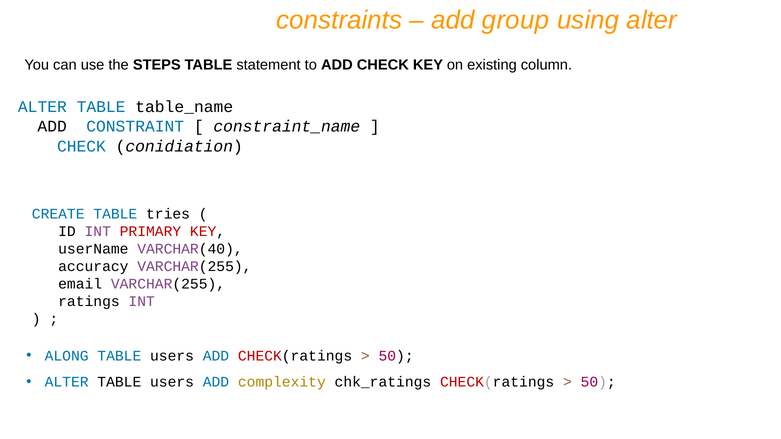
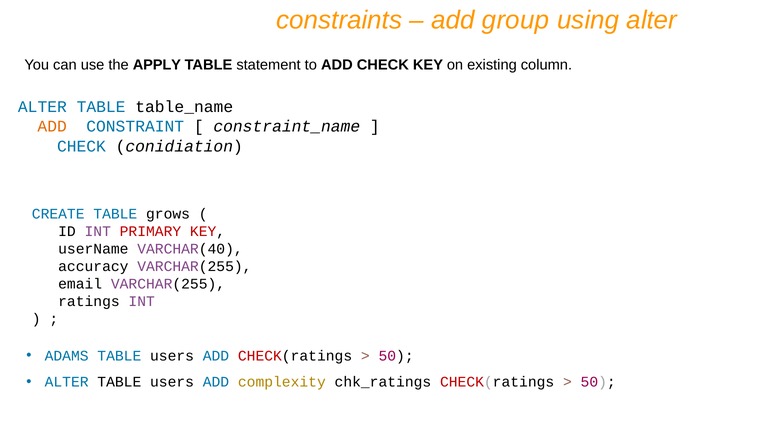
STEPS: STEPS -> APPLY (157, 65)
ADD colour: black -> orange (52, 127)
tries: tries -> grows (168, 214)
ALONG: ALONG -> ADAMS (67, 356)
